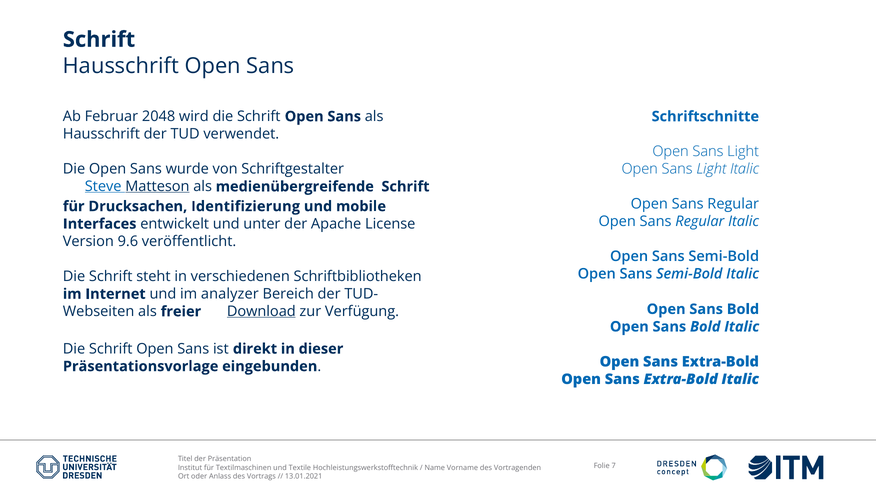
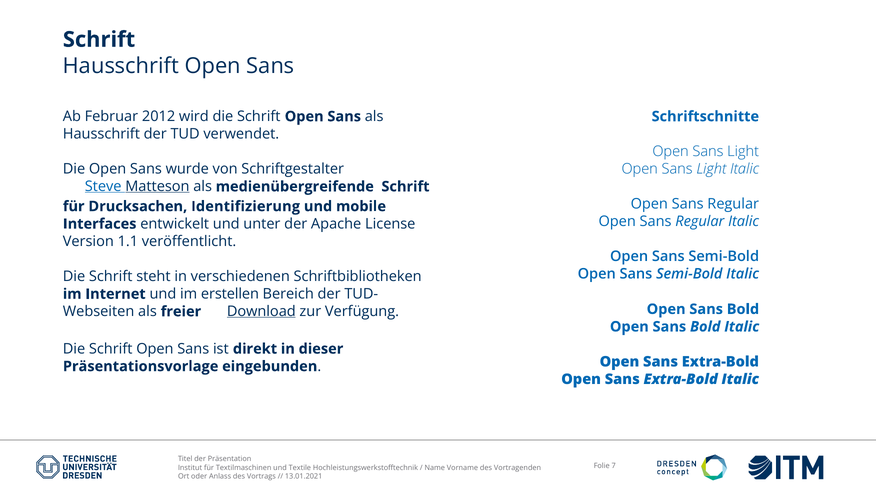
2048: 2048 -> 2012 (159, 116)
9.6: 9.6 -> 1.1 (128, 241)
analyzer: analyzer -> erstellen (230, 294)
